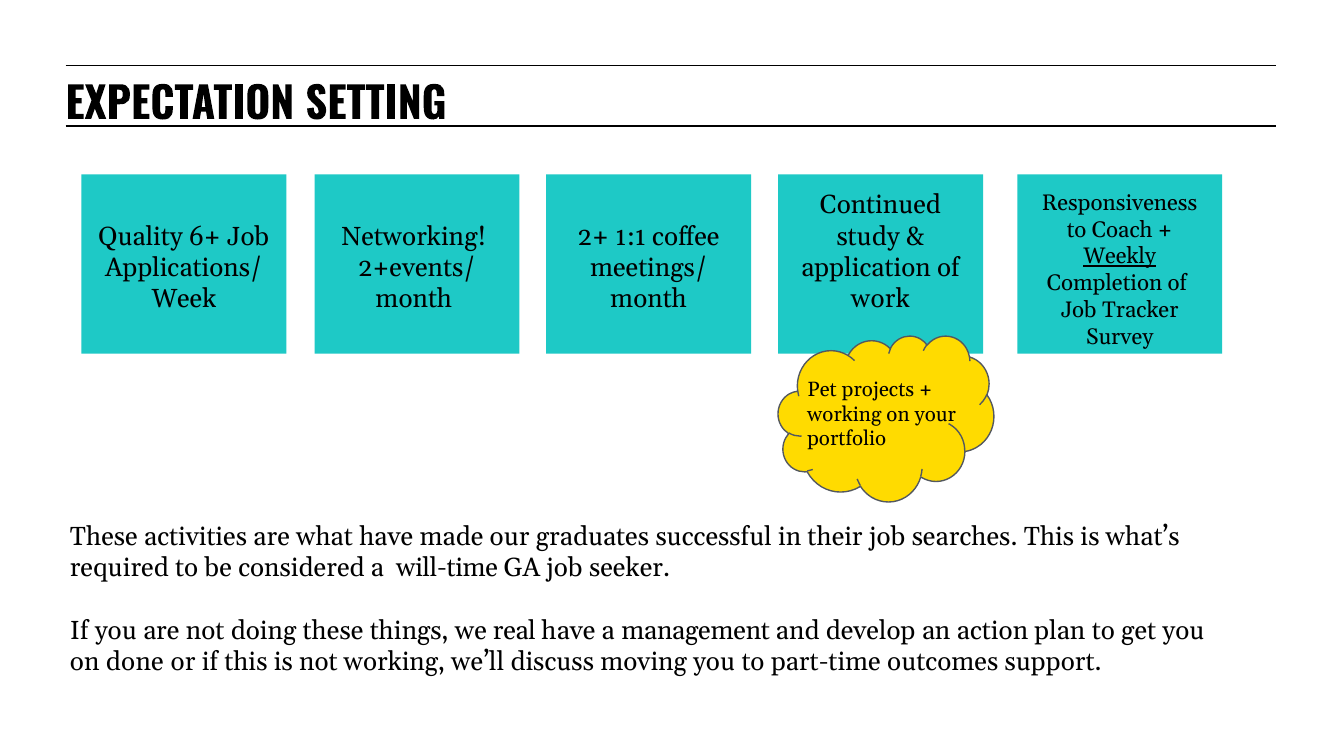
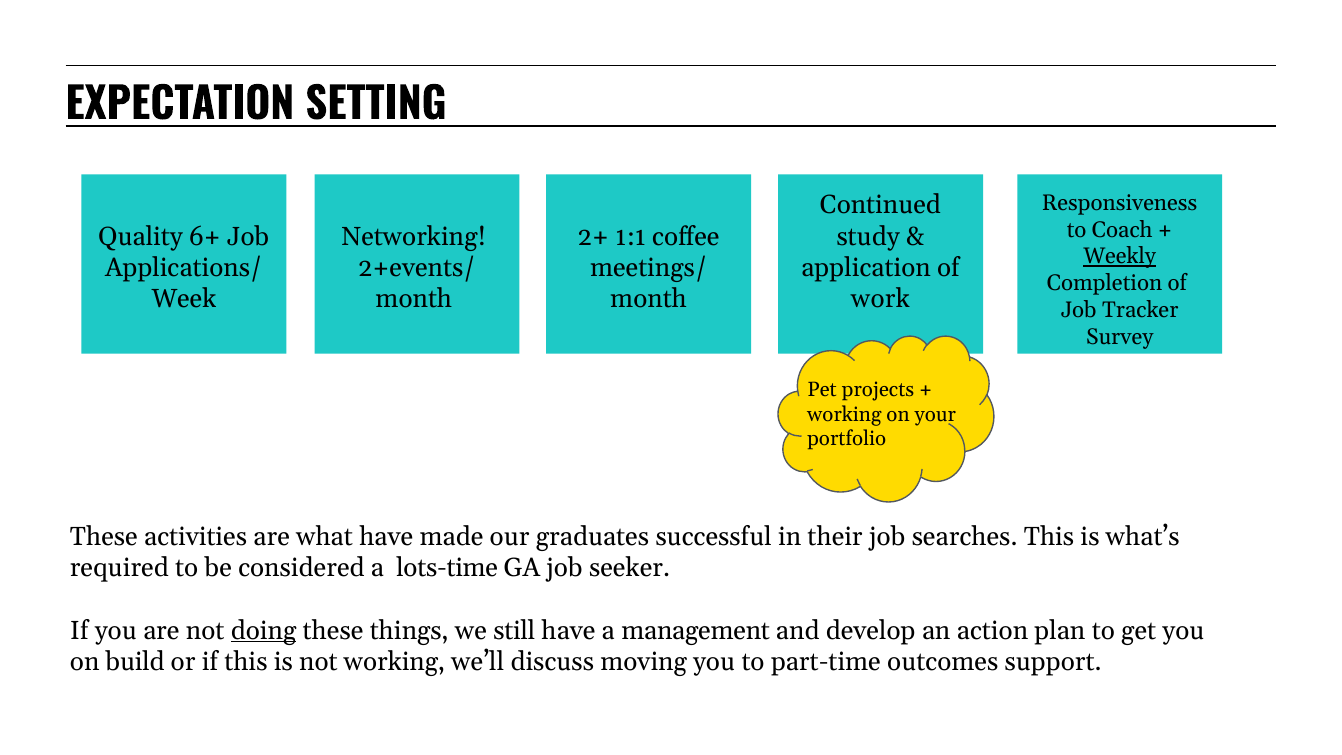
will-time: will-time -> lots-time (447, 568)
doing underline: none -> present (264, 630)
real: real -> still (514, 630)
done: done -> build (135, 662)
